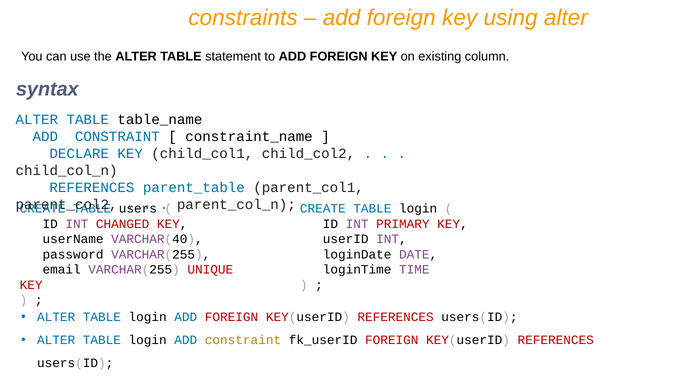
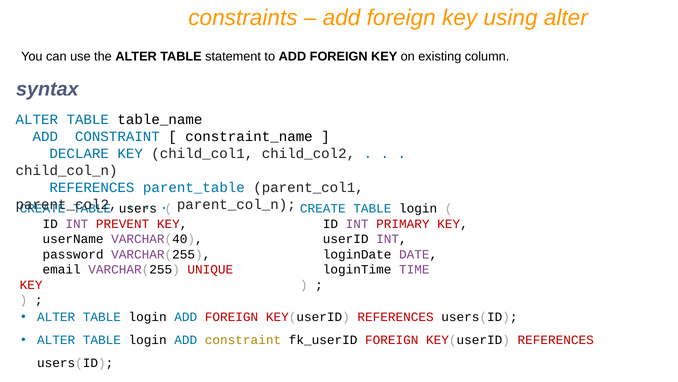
CHANGED: CHANGED -> PREVENT (123, 223)
